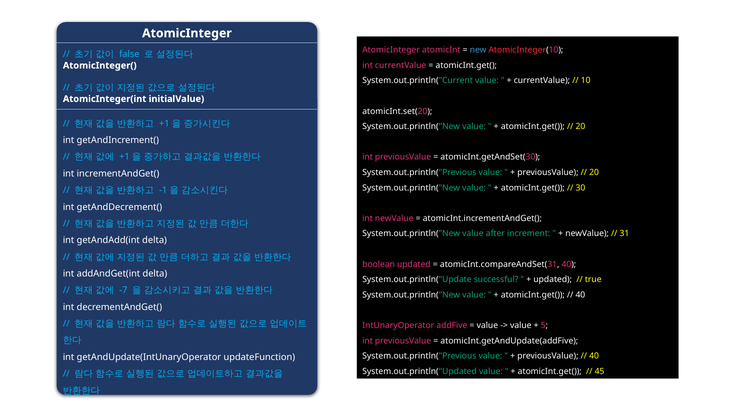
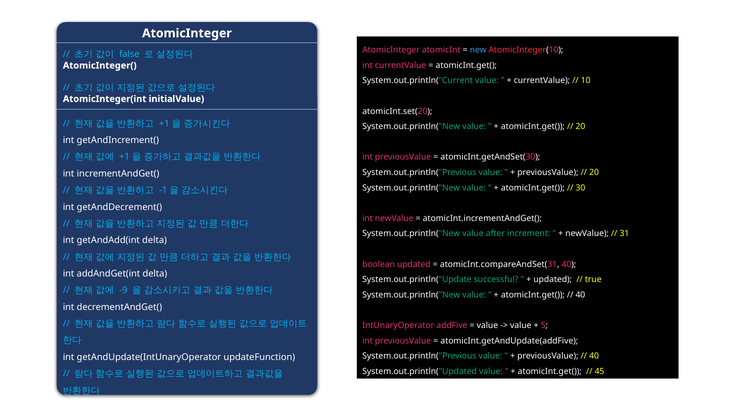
-7: -7 -> -9 (123, 291)
